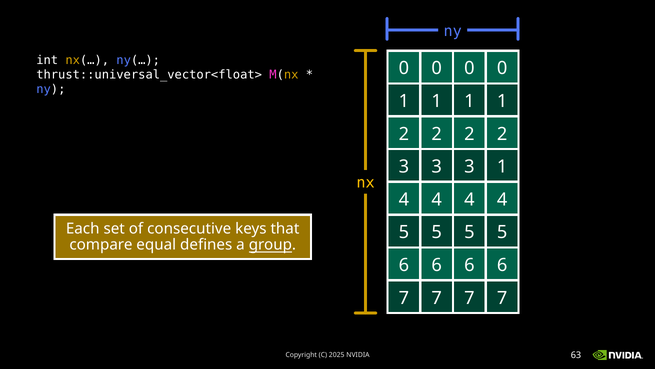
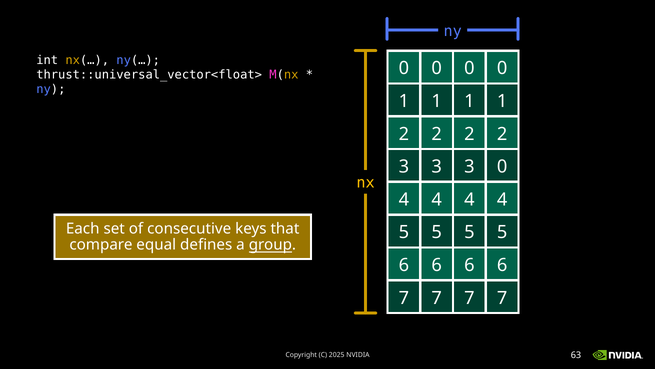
3 1: 1 -> 0 (502, 167)
